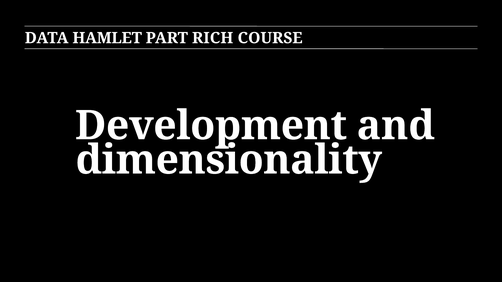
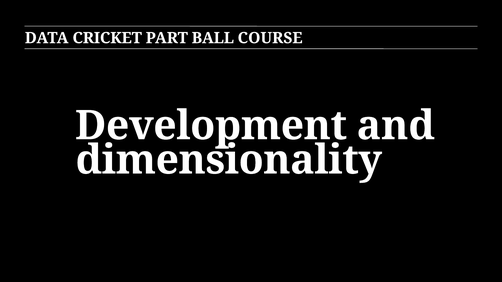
HAMLET: HAMLET -> CRICKET (107, 38)
RICH: RICH -> BALL (213, 38)
